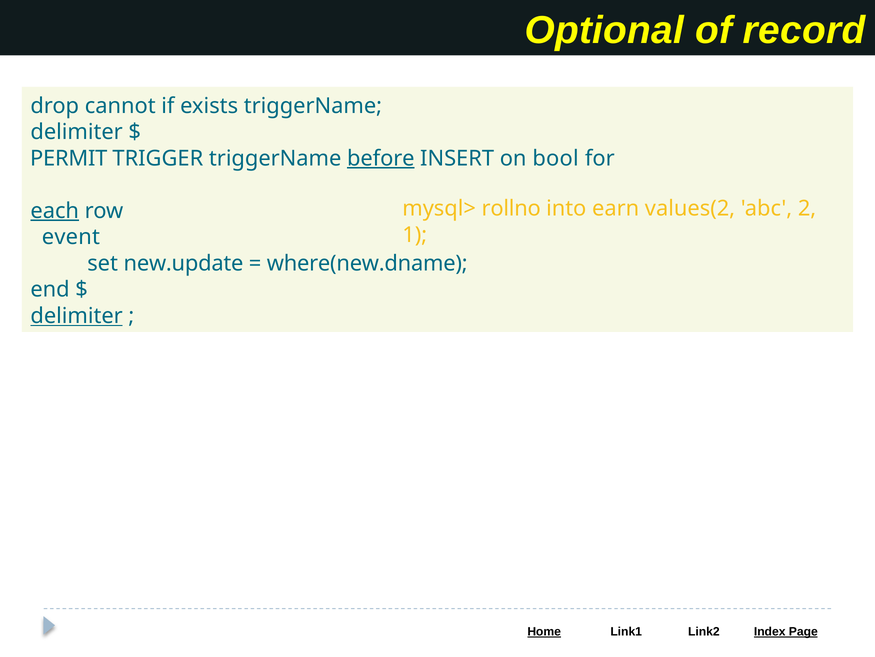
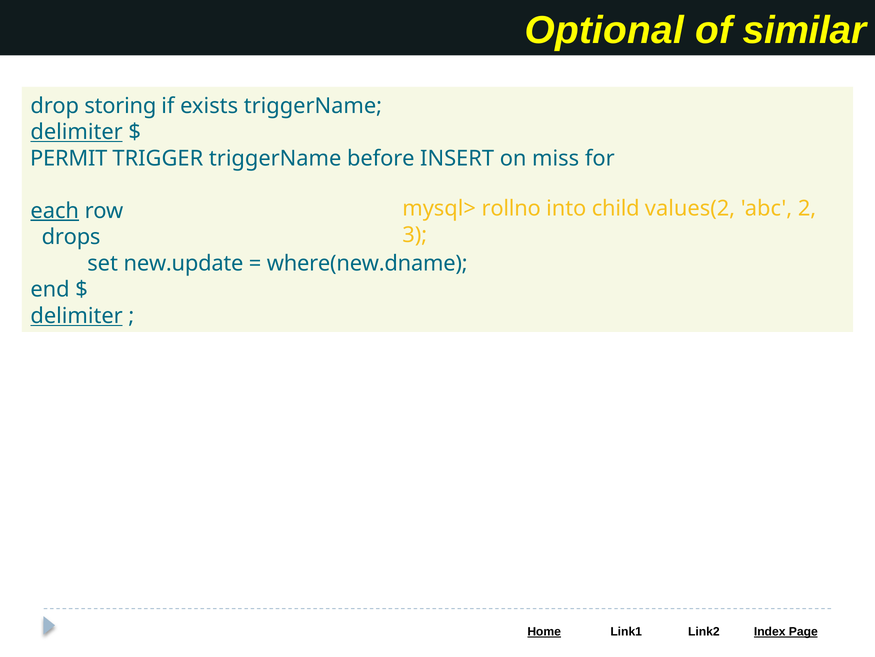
record: record -> similar (805, 30)
cannot: cannot -> storing (120, 106)
delimiter underline: none -> present (77, 132)
before underline: present -> none (381, 158)
bool: bool -> miss (556, 158)
earn: earn -> child (616, 209)
1: 1 -> 3 (415, 235)
event: event -> drops (71, 237)
